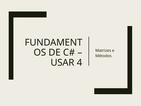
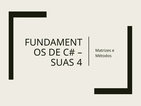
USAR: USAR -> SUAS (62, 62)
